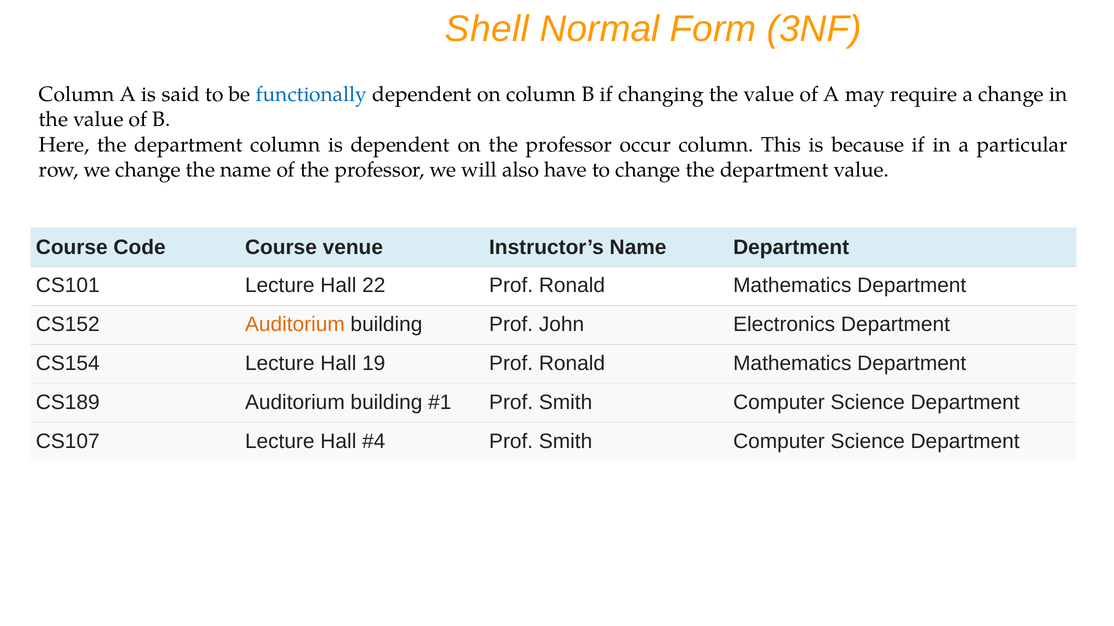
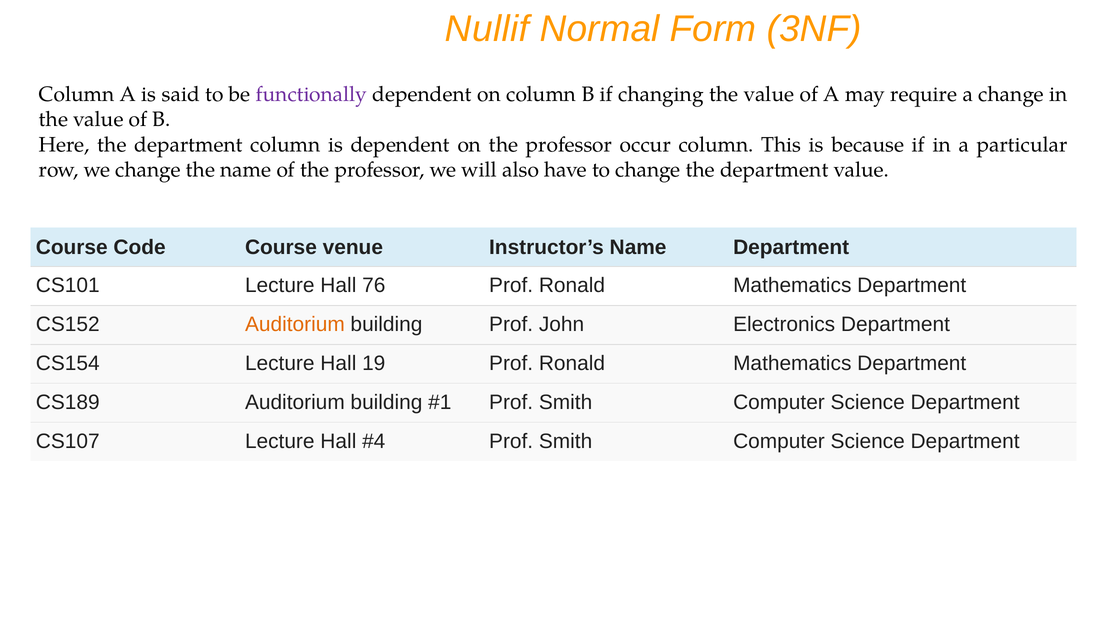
Shell: Shell -> Nullif (487, 29)
functionally colour: blue -> purple (311, 95)
22: 22 -> 76 (374, 286)
